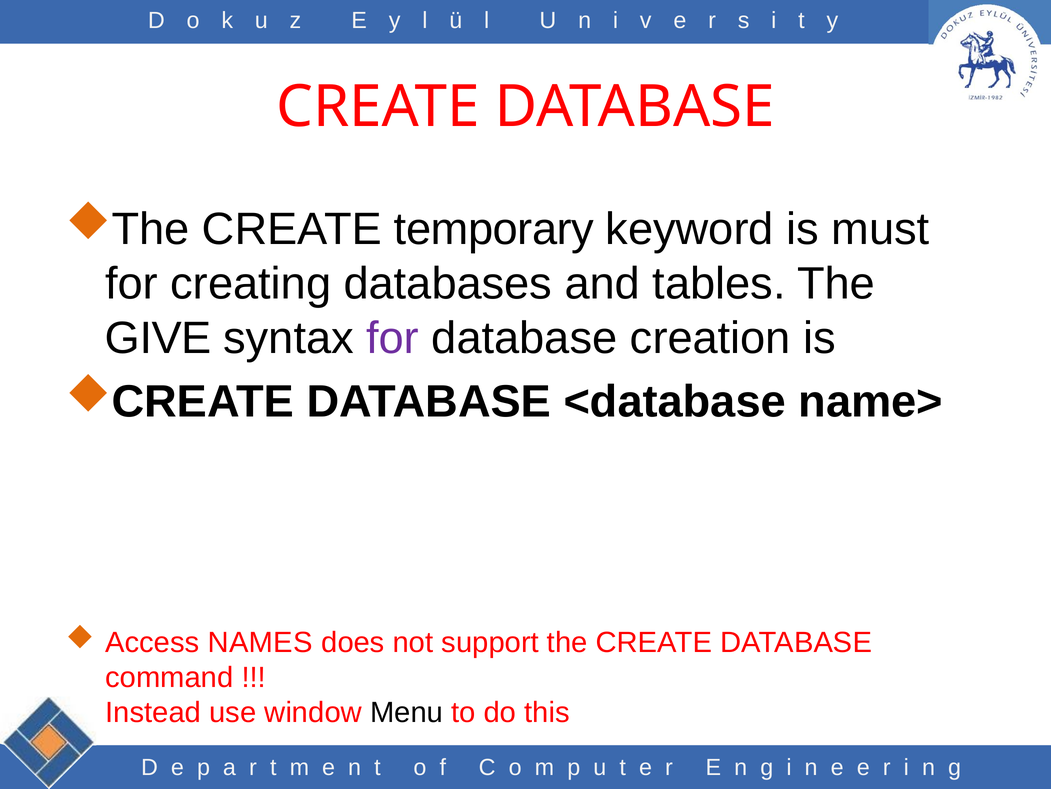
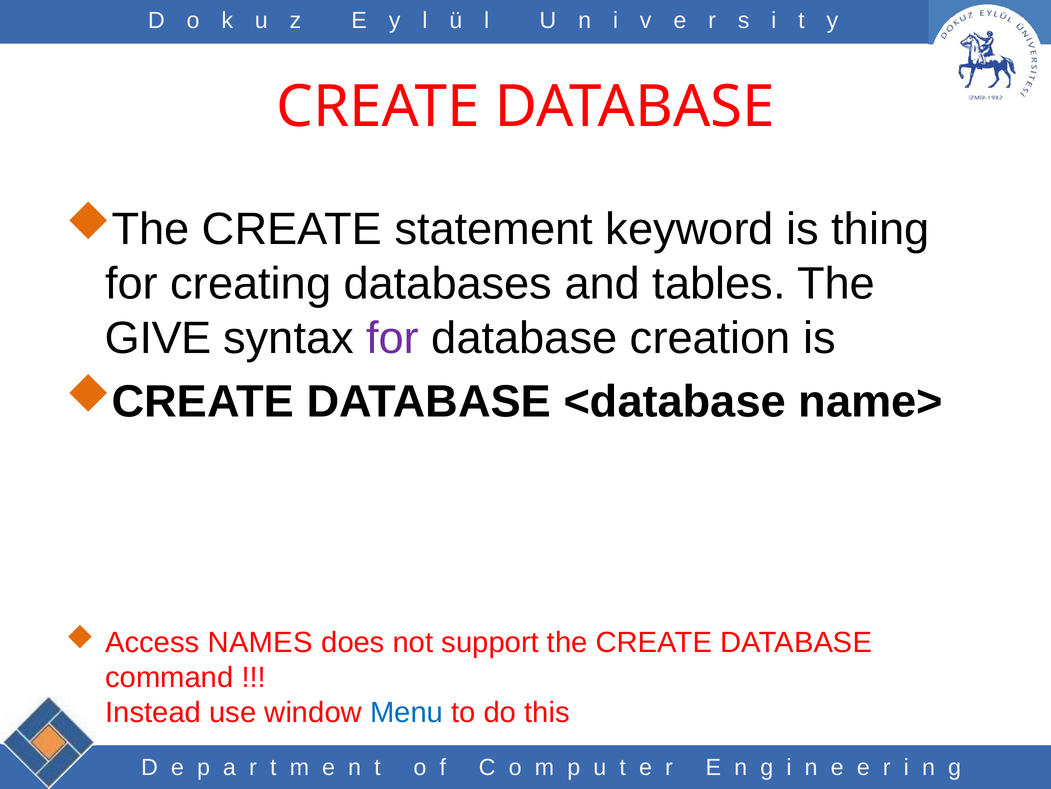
temporary: temporary -> statement (494, 229)
must: must -> thing (880, 229)
Menu colour: black -> blue (407, 712)
